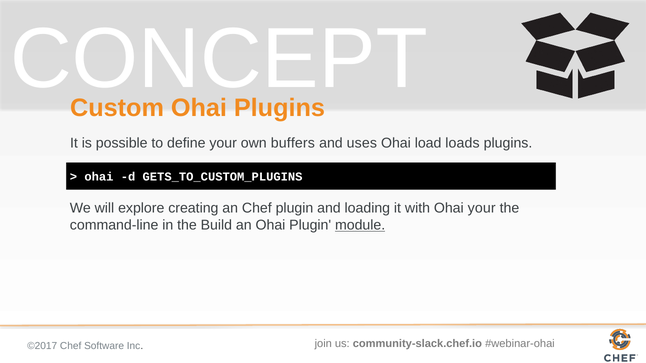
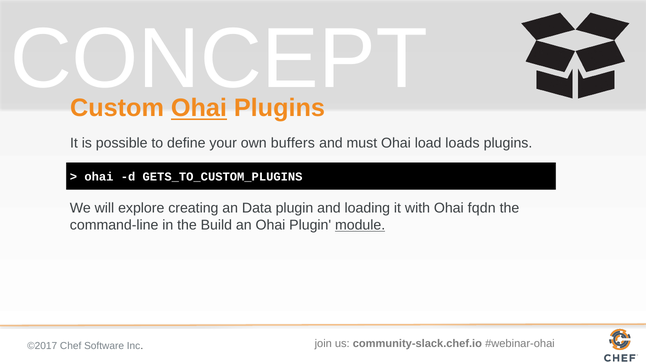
Ohai underline: none -> present (199, 108)
uses: uses -> must (362, 143)
an Chef: Chef -> Data (257, 208)
Ohai your: your -> fqdn (482, 208)
